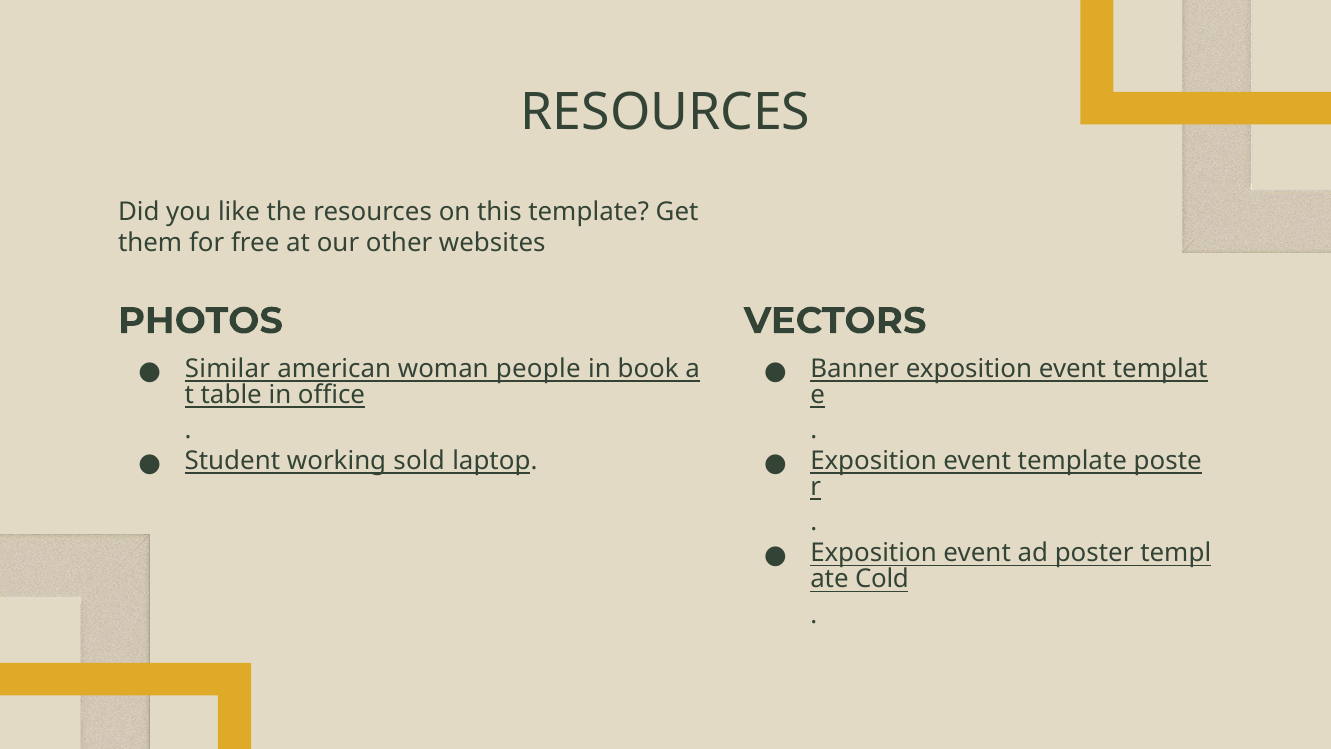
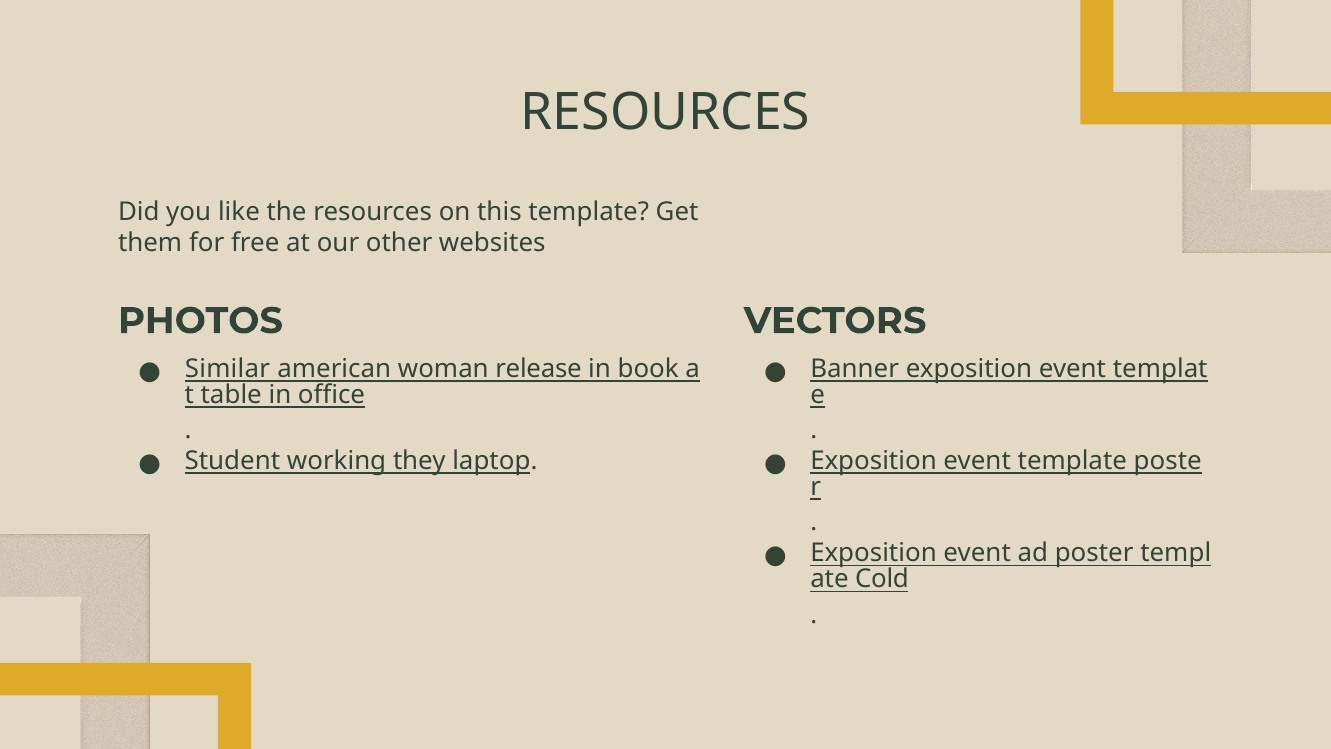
people: people -> release (539, 369)
sold: sold -> they (419, 461)
